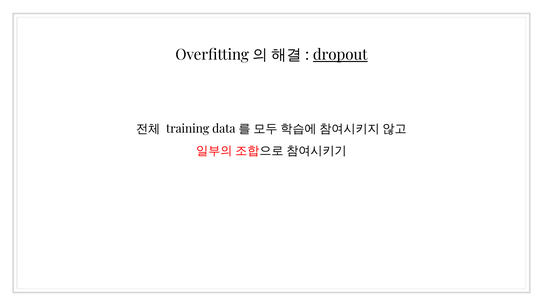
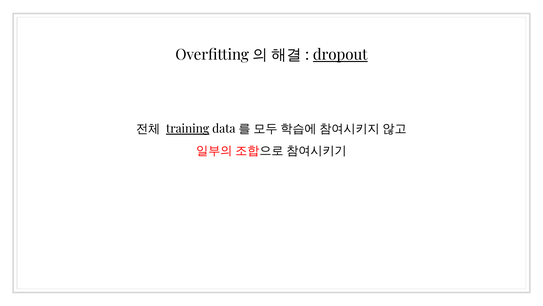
training underline: none -> present (188, 129)
